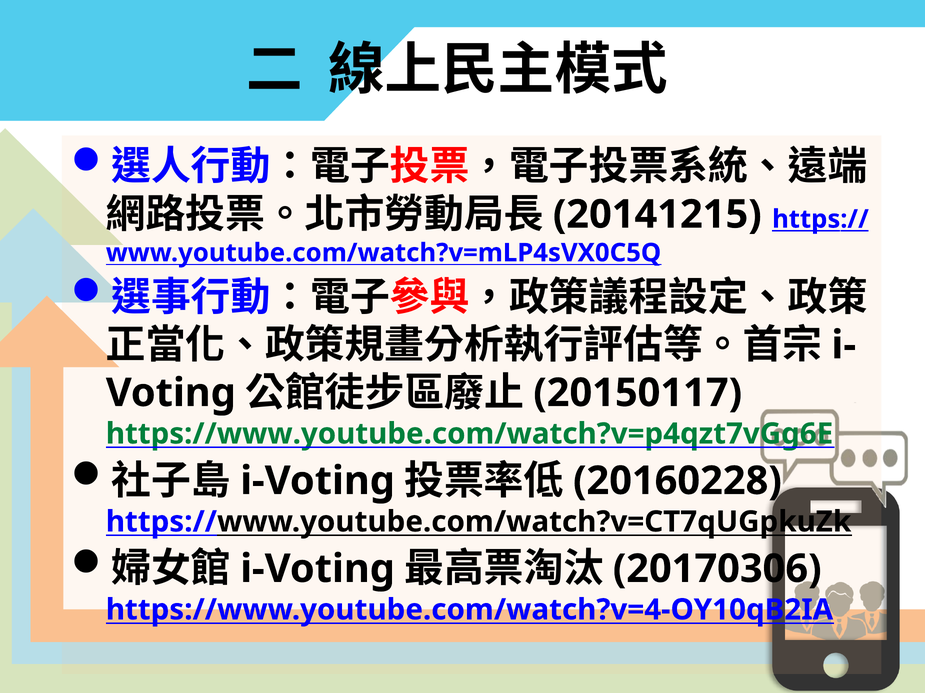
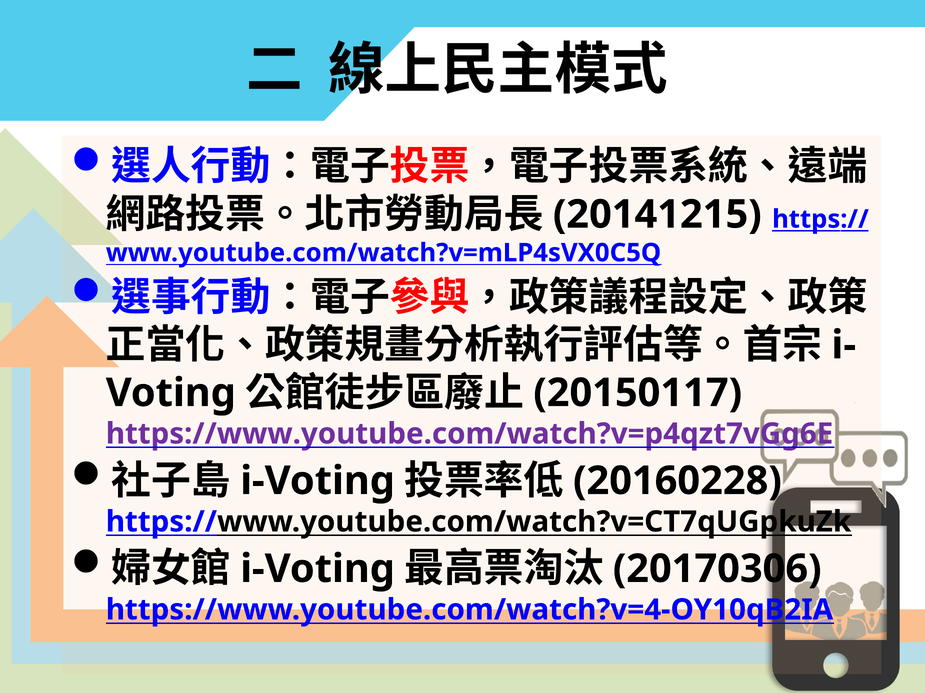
https://www.youtube.com/watch?v=p4qzt7vGg6E colour: green -> purple (469, 434)
